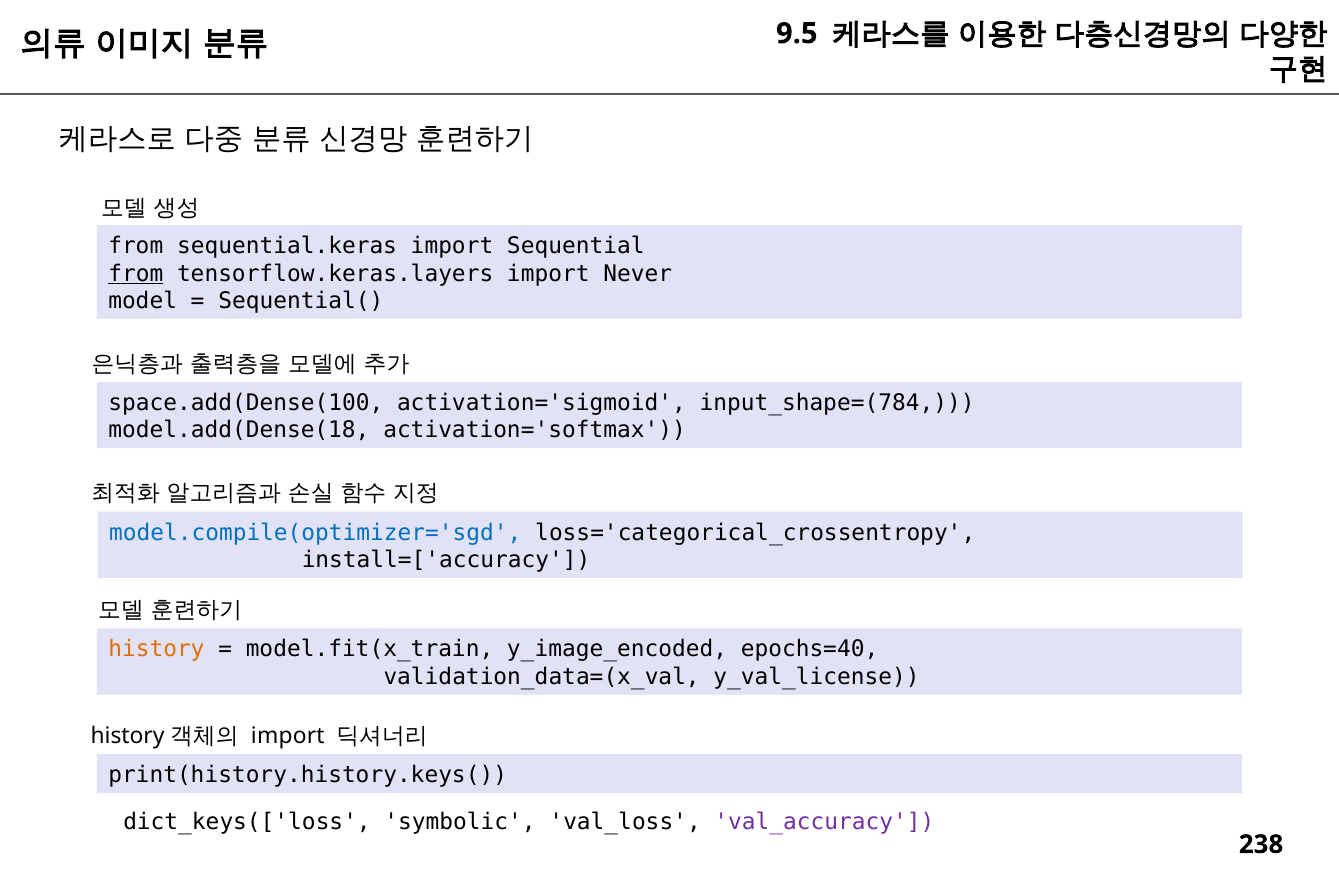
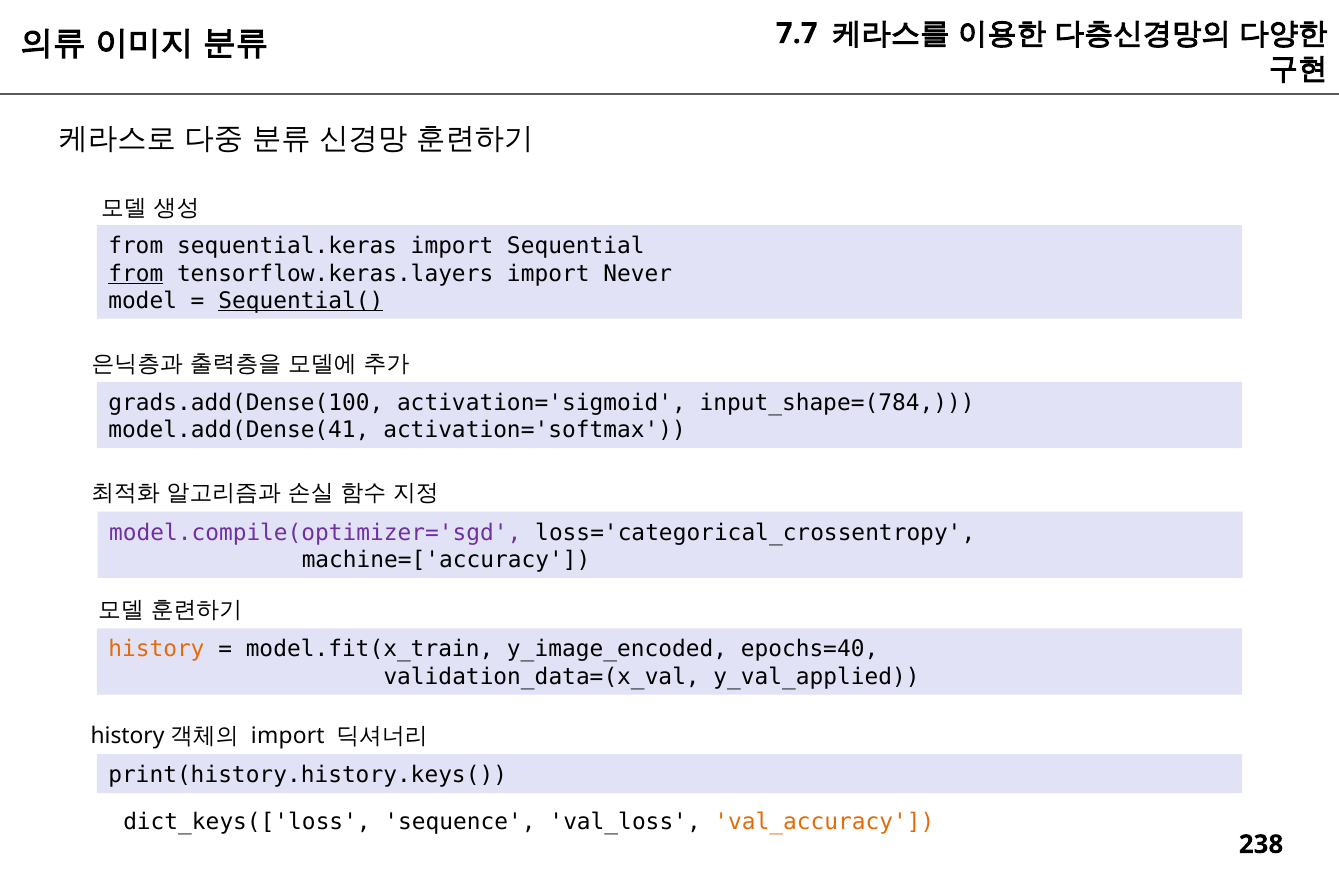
9.5: 9.5 -> 7.7 (797, 33)
Sequential( underline: none -> present (301, 301)
space.add(Dense(100: space.add(Dense(100 -> grads.add(Dense(100 (246, 403)
model.add(Dense(18: model.add(Dense(18 -> model.add(Dense(41 (239, 430)
model.compile(optimizer='sgd colour: blue -> purple (315, 532)
install=['accuracy: install=['accuracy -> machine=['accuracy (446, 560)
y_val_license: y_val_license -> y_val_applied (817, 676)
symbolic: symbolic -> sequence (460, 821)
val_accuracy colour: purple -> orange (824, 821)
